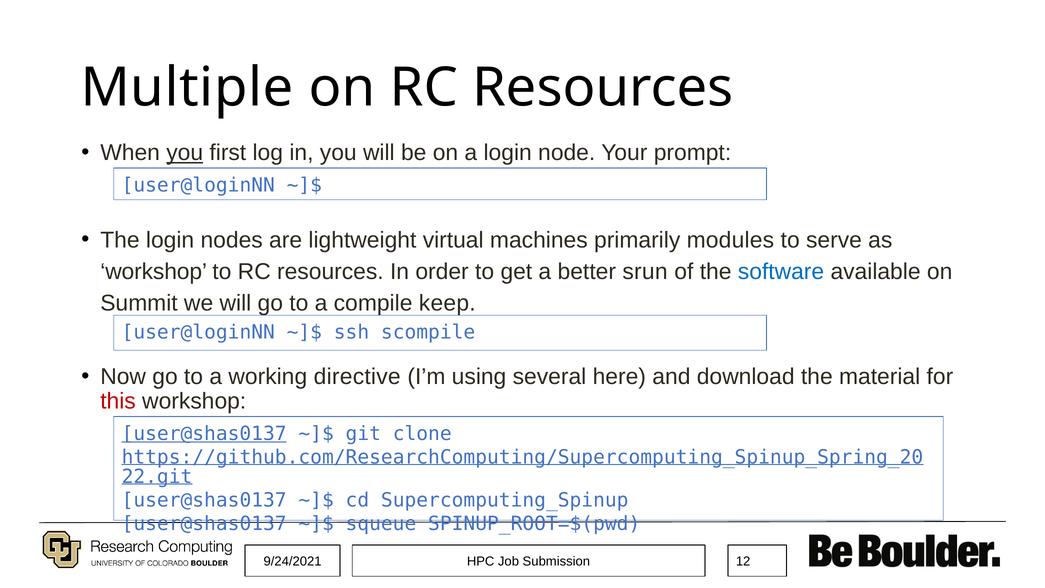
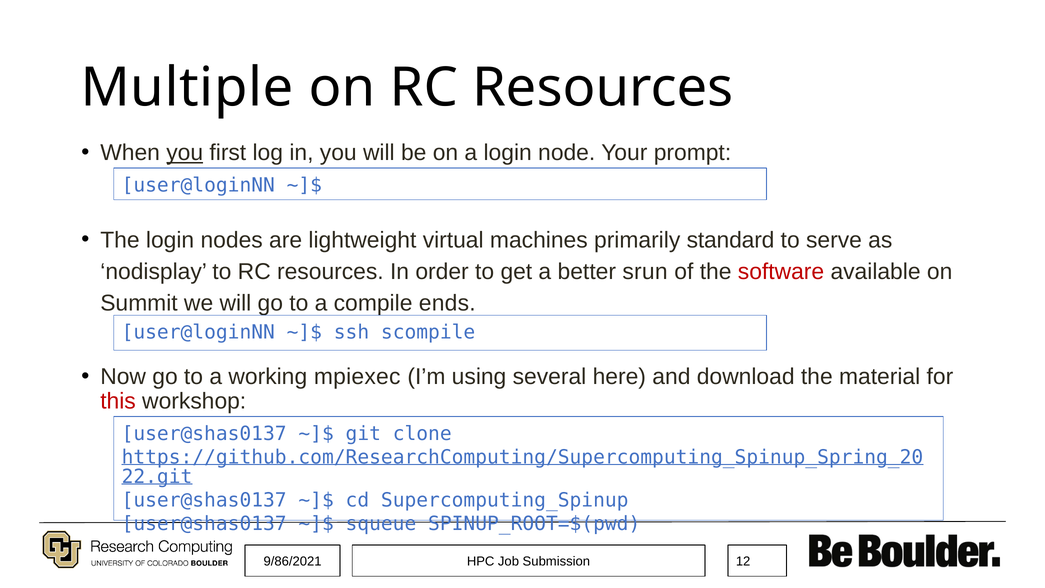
modules: modules -> standard (731, 240)
workshop: workshop -> nodisplay (154, 272)
software colour: blue -> red (781, 272)
keep: keep -> ends (447, 303)
directive: directive -> mpiexec (357, 377)
user@shas0137 underline: present -> none (204, 434)
9/24/2021: 9/24/2021 -> 9/86/2021 (293, 561)
